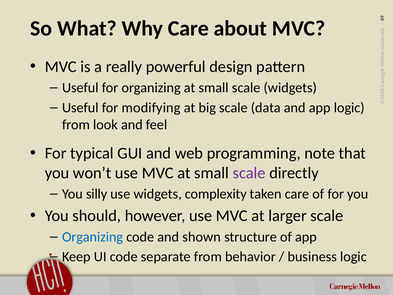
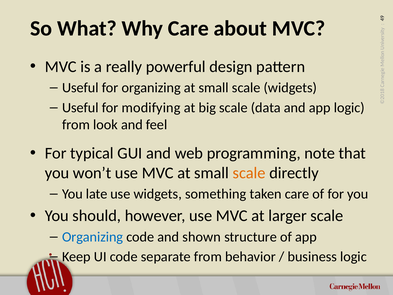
scale colour: purple -> orange (249, 173)
silly: silly -> late (97, 194)
complexity: complexity -> something (216, 194)
